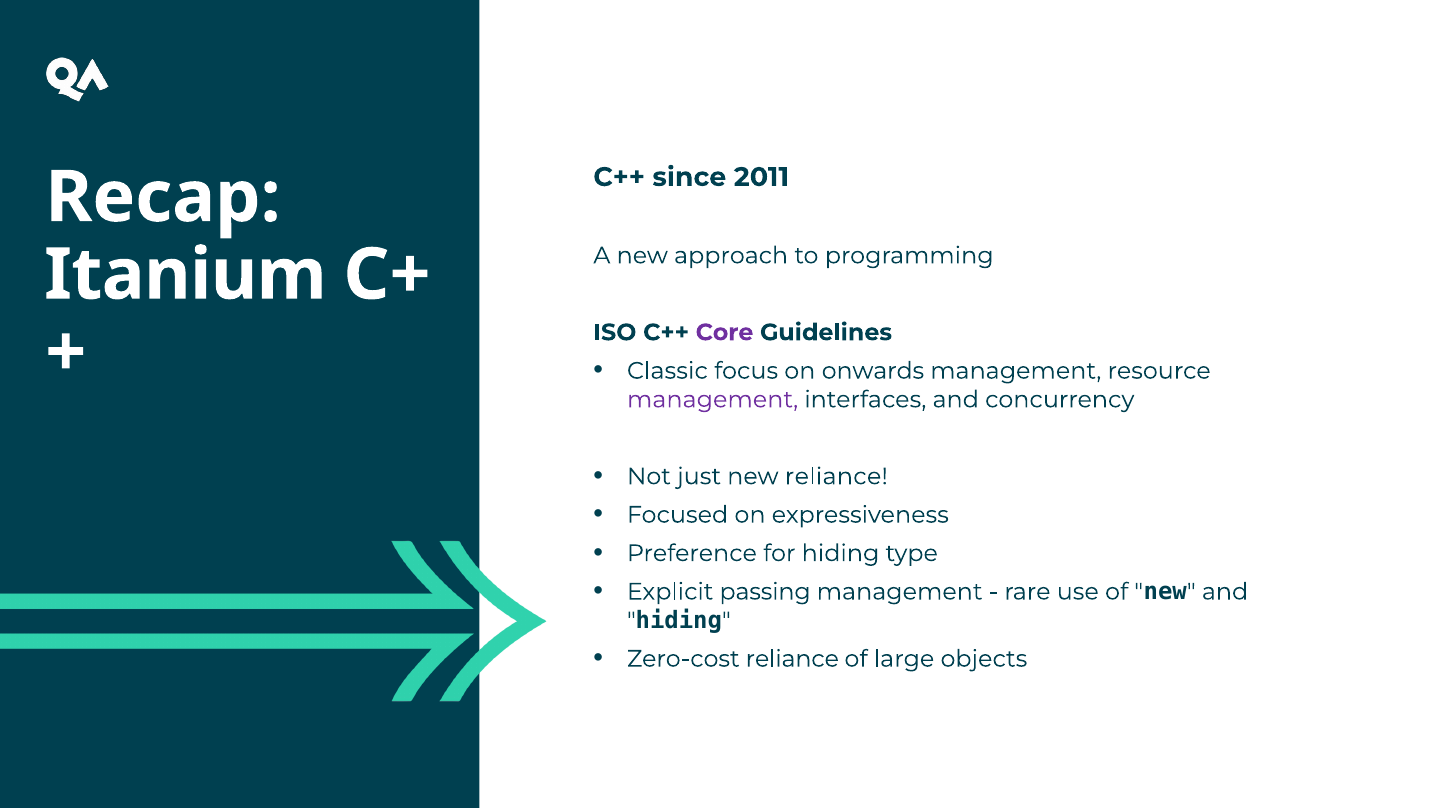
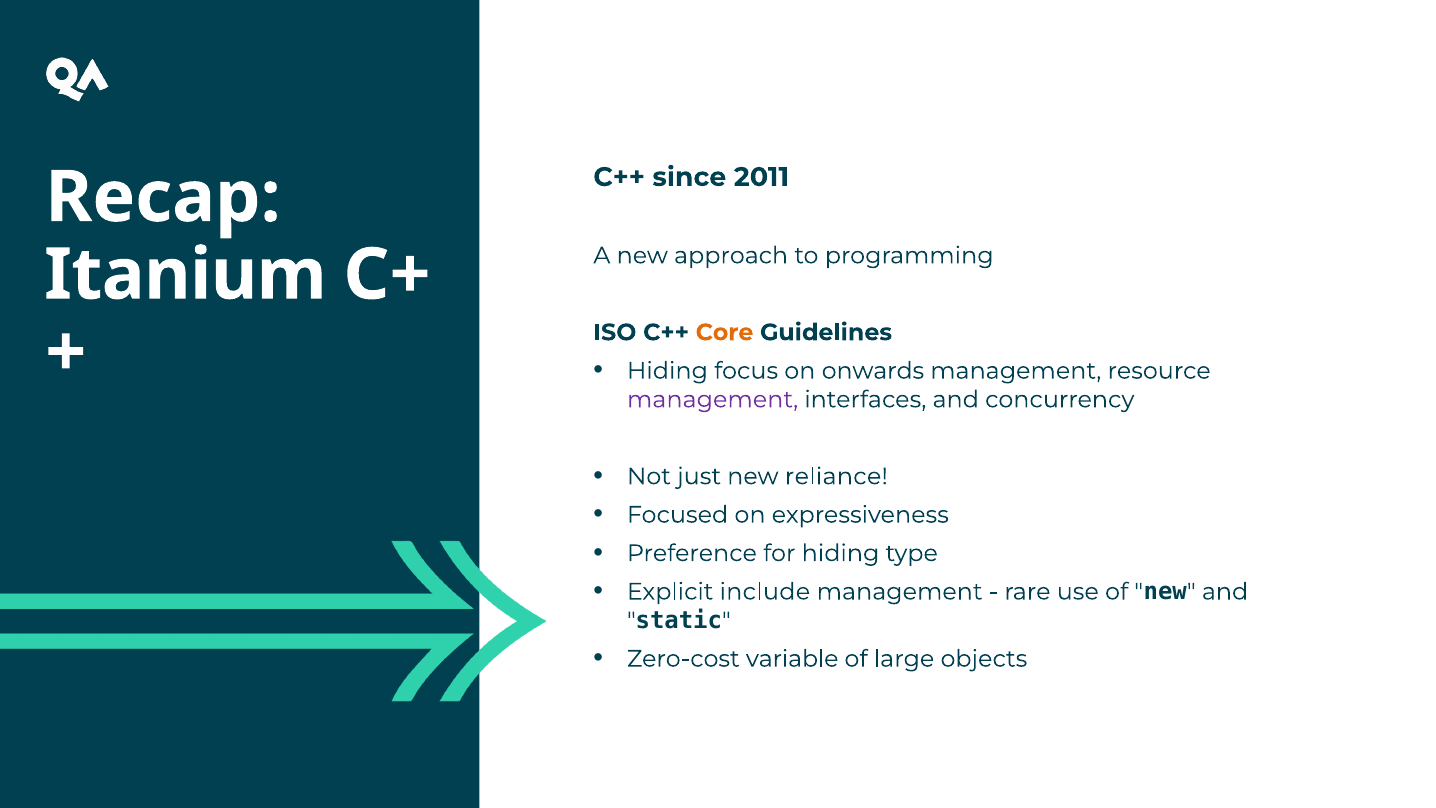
Core colour: purple -> orange (725, 332)
Classic: Classic -> Hiding (667, 371)
passing: passing -> include (765, 591)
hiding: hiding -> static (679, 620)
Zero-cost reliance: reliance -> variable (792, 659)
